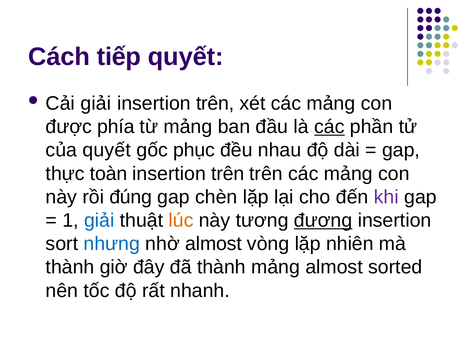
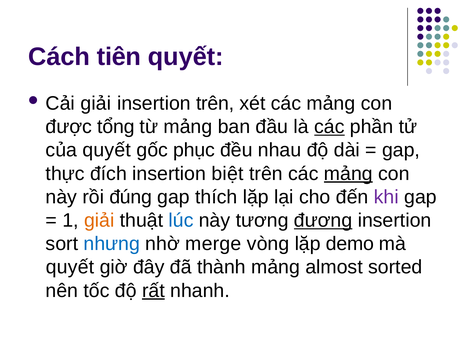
tiếp: tiếp -> tiên (119, 57)
phía: phía -> tổng (116, 127)
toàn: toàn -> đích (108, 174)
trên: trên -> biệt (227, 174)
mảng underline: none -> present (348, 174)
chèn: chèn -> thích (216, 197)
giải colour: blue -> orange (99, 220)
lúc colour: orange -> blue (181, 220)
nhờ almost: almost -> merge (213, 244)
nhiên: nhiên -> demo (350, 244)
thành: thành -> quyết (70, 267)
rất underline: none -> present (153, 291)
